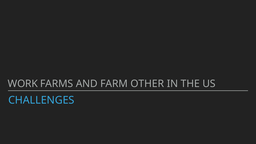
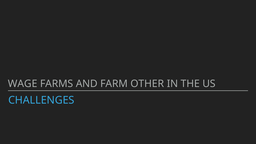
WORK: WORK -> WAGE (23, 84)
